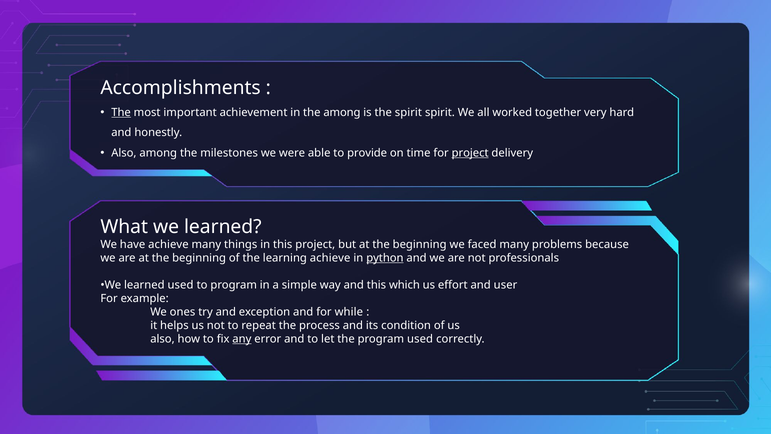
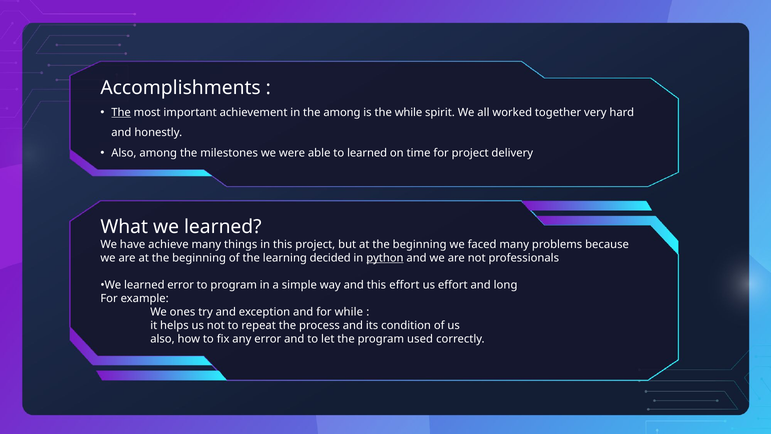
the spirit: spirit -> while (409, 112)
to provide: provide -> learned (367, 153)
project underline: present -> none (470, 153)
learning achieve: achieve -> decided (330, 258)
learned used: used -> error (181, 285)
this which: which -> effort (404, 285)
user: user -> long (506, 285)
any underline: present -> none (242, 339)
